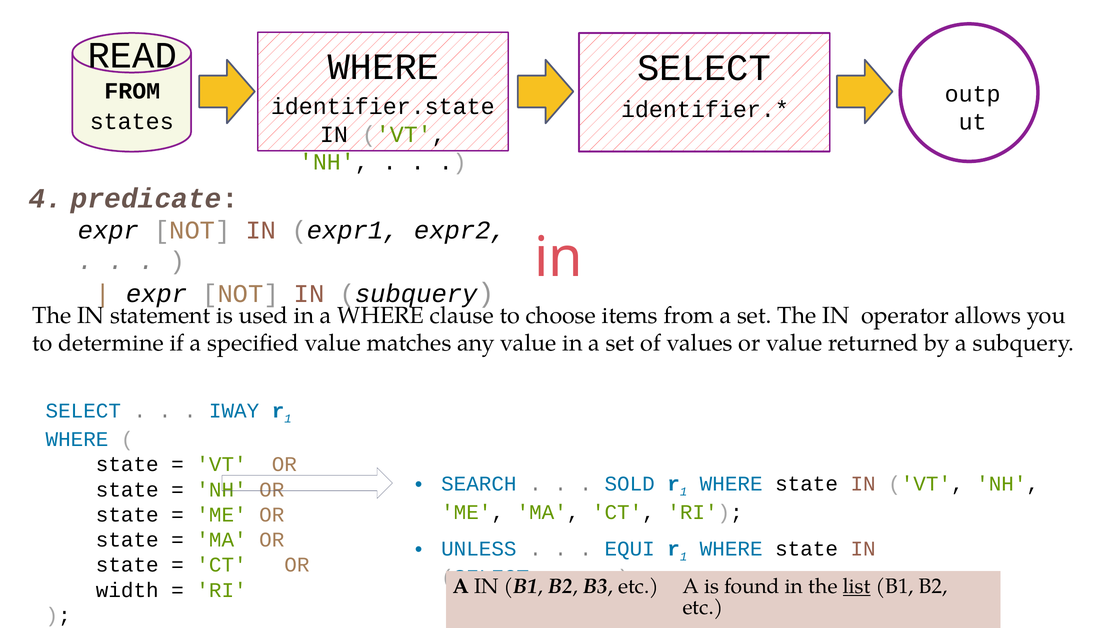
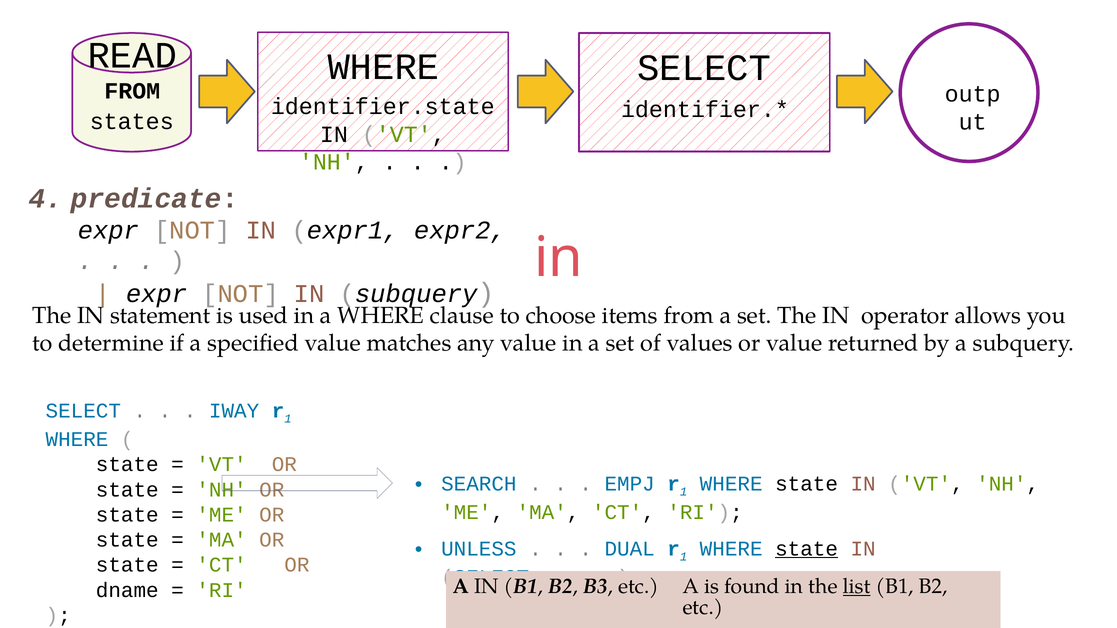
SOLD: SOLD -> EMPJ (630, 484)
EQUI: EQUI -> DUAL (630, 549)
state underline: none -> present (807, 549)
width: width -> dname (127, 590)
